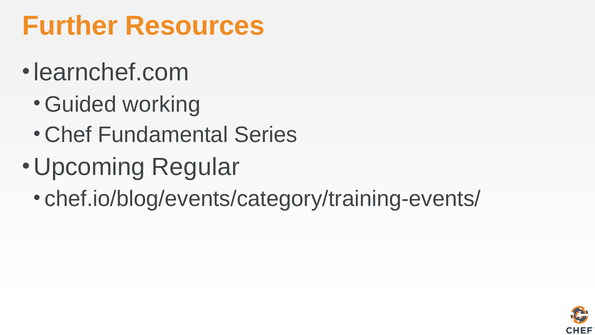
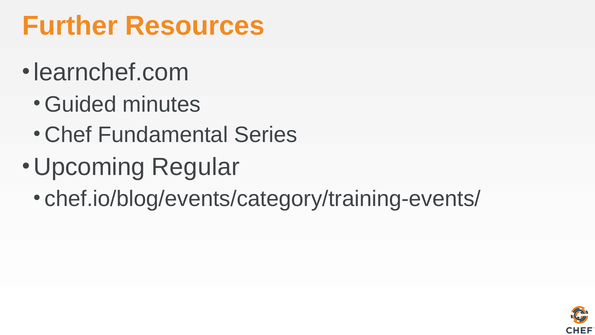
working: working -> minutes (162, 104)
